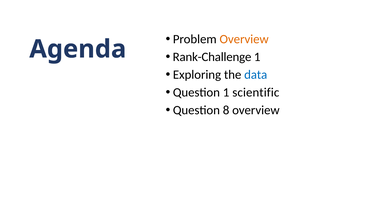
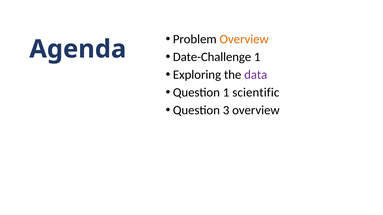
Rank-Challenge: Rank-Challenge -> Date-Challenge (212, 57)
data colour: blue -> purple (256, 75)
8: 8 -> 3 (226, 110)
